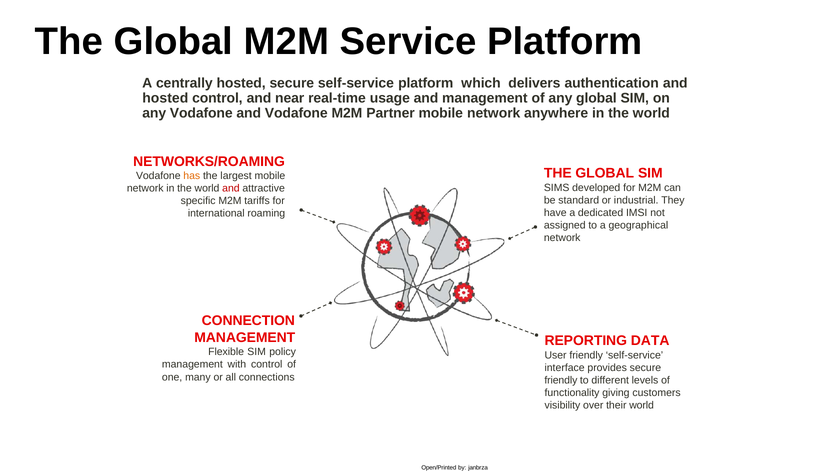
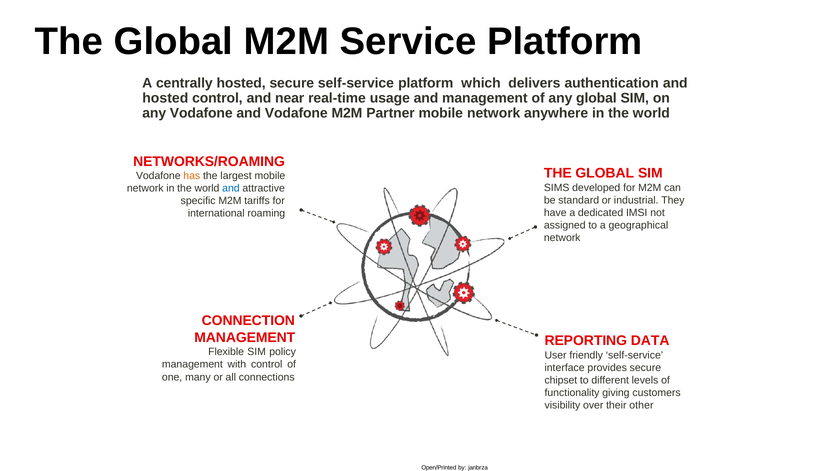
and colour: red -> blue (231, 189)
friendly: friendly -> chipset (561, 381)
their world: world -> other (641, 406)
